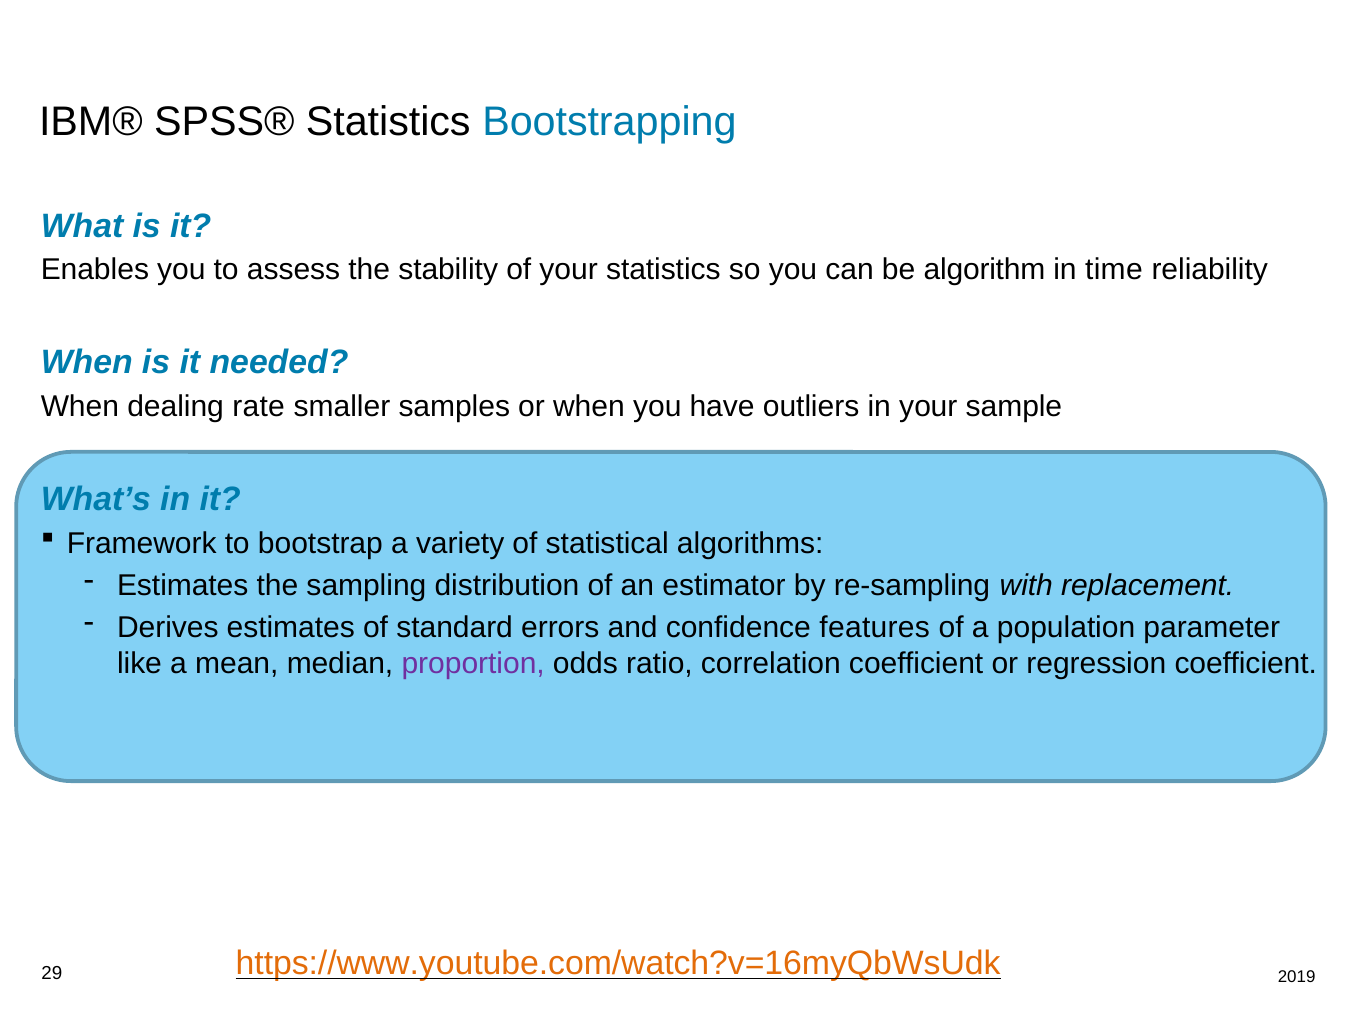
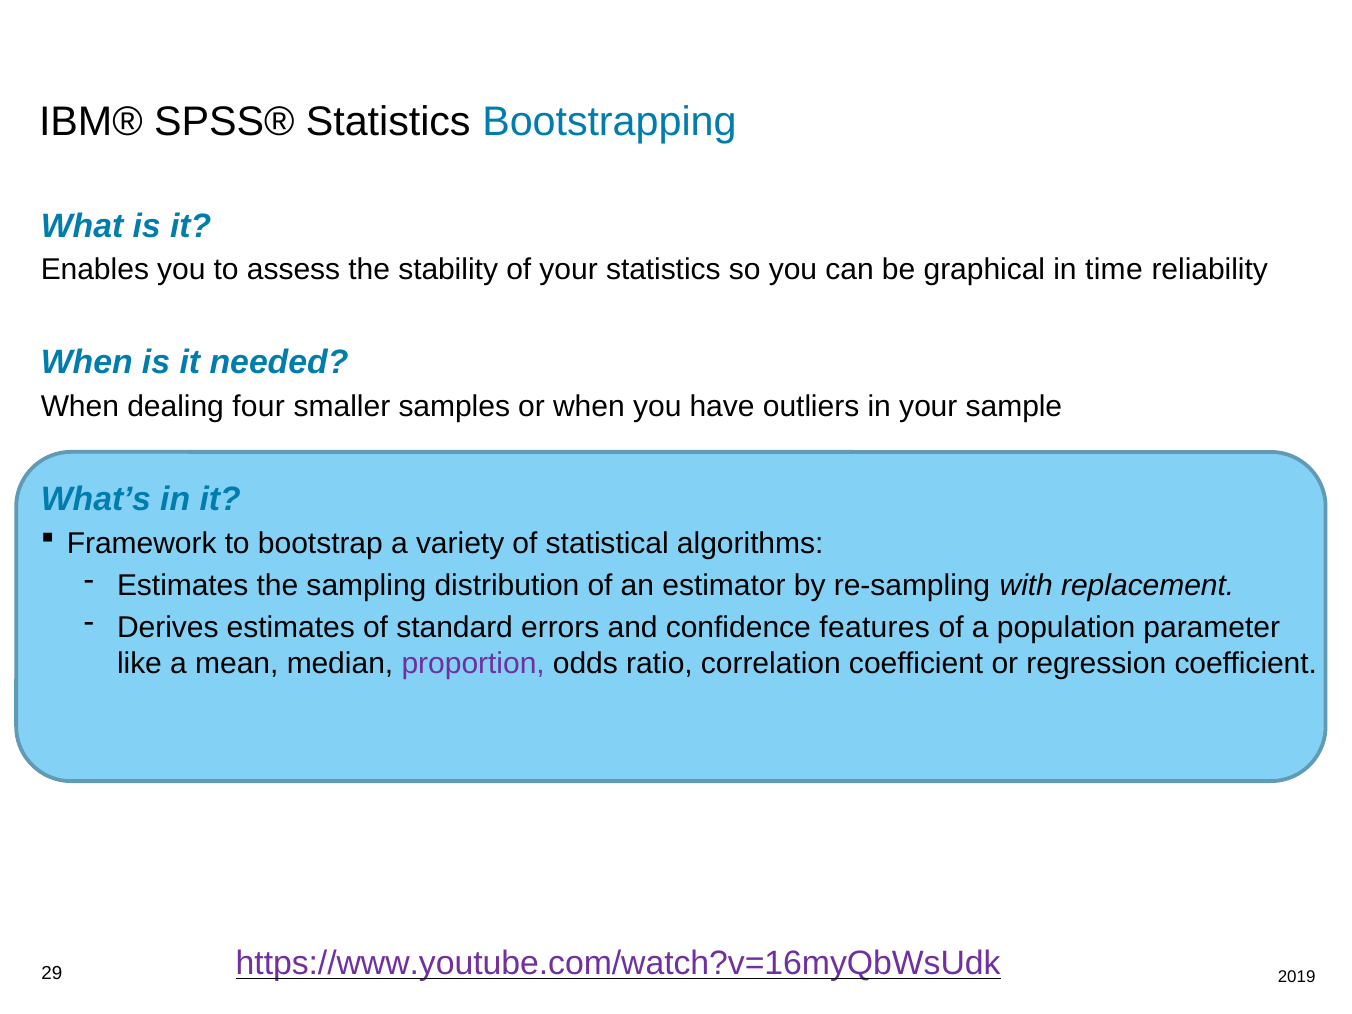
algorithm: algorithm -> graphical (984, 270)
rate: rate -> four (259, 407)
https://www.youtube.com/watch?v=16myQbWsUdk colour: orange -> purple (618, 964)
